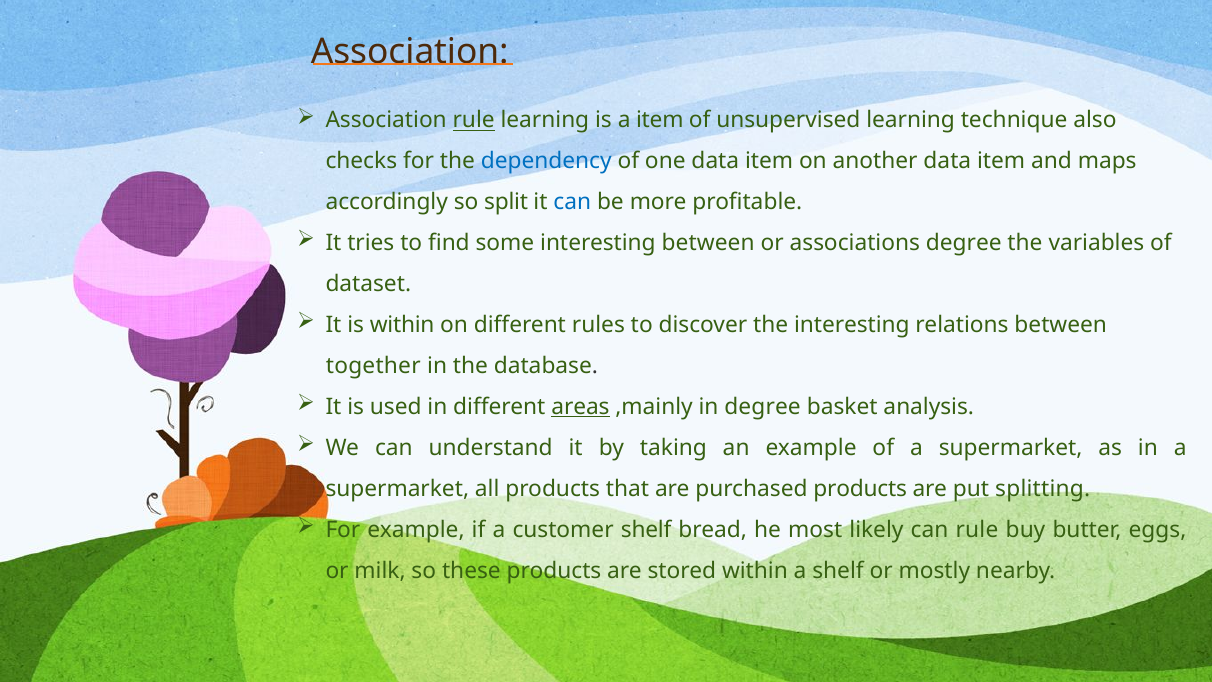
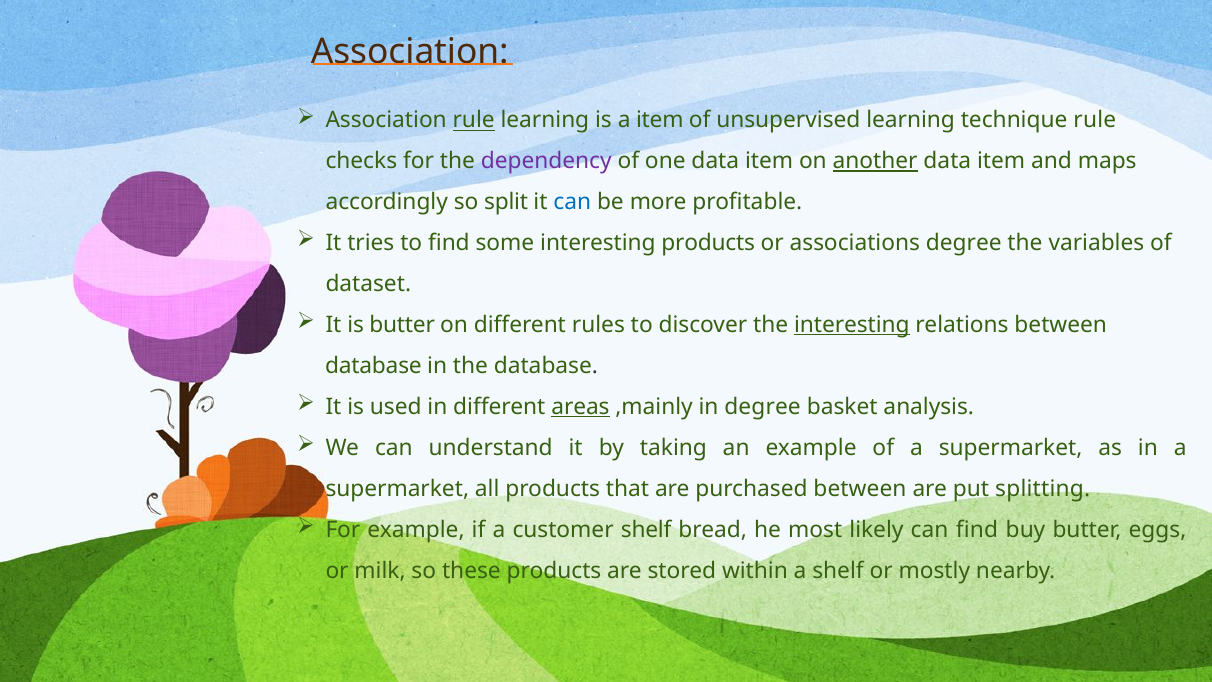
technique also: also -> rule (1095, 120)
dependency colour: blue -> purple (546, 161)
another underline: none -> present (875, 161)
interesting between: between -> products (708, 243)
is within: within -> butter (402, 325)
interesting underline: none -> present (852, 325)
together: together -> database (373, 366)
purchased products: products -> between (860, 489)
can rule: rule -> find (977, 529)
